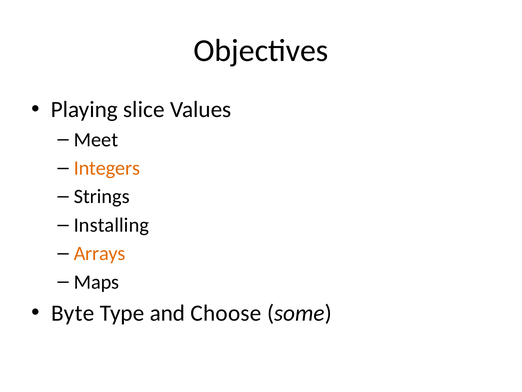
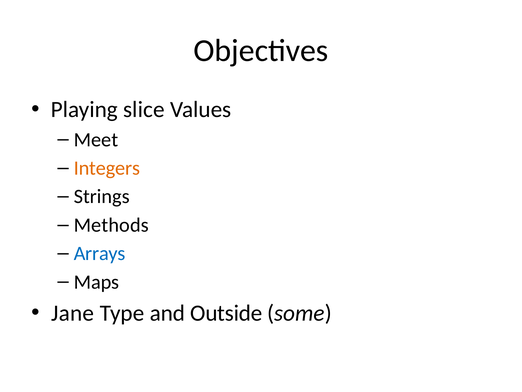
Installing: Installing -> Methods (111, 225)
Arrays colour: orange -> blue (100, 253)
Byte: Byte -> Jane (73, 313)
Choose: Choose -> Outside (226, 313)
